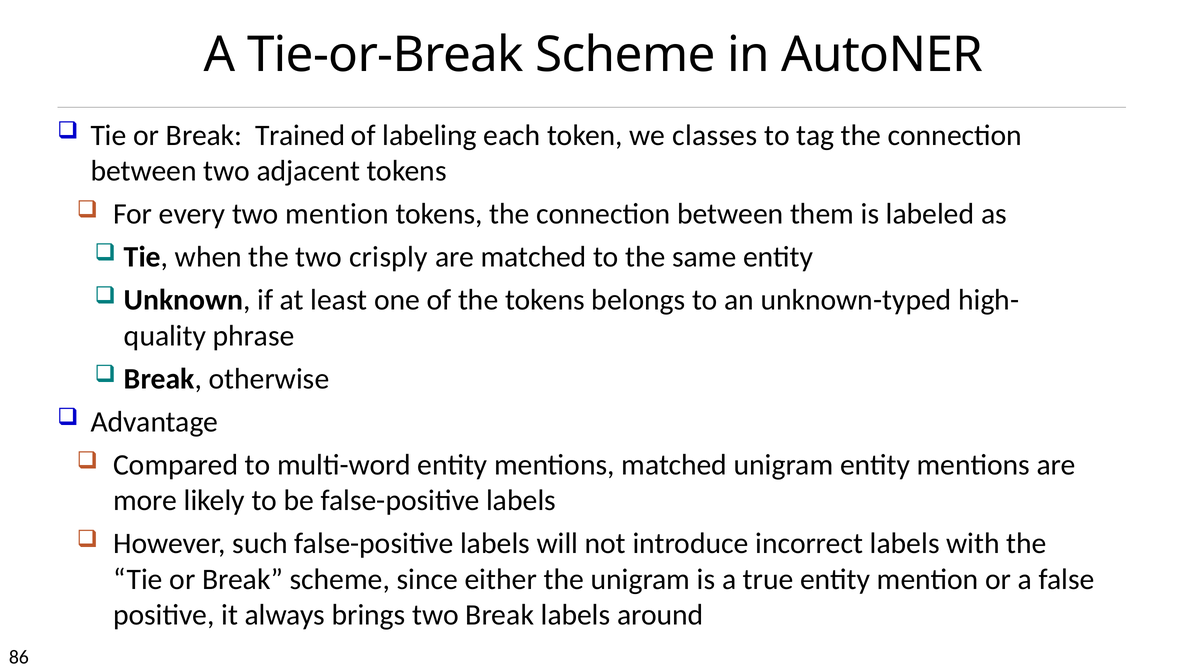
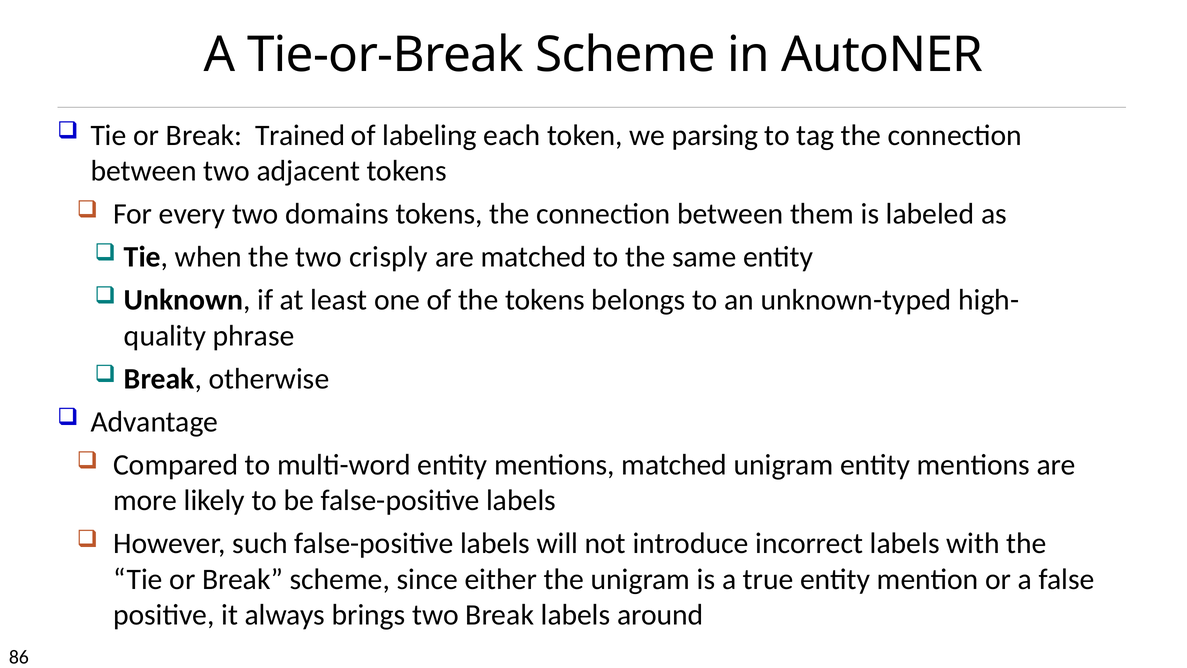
classes: classes -> parsing (715, 135)
two mention: mention -> domains (337, 214)
